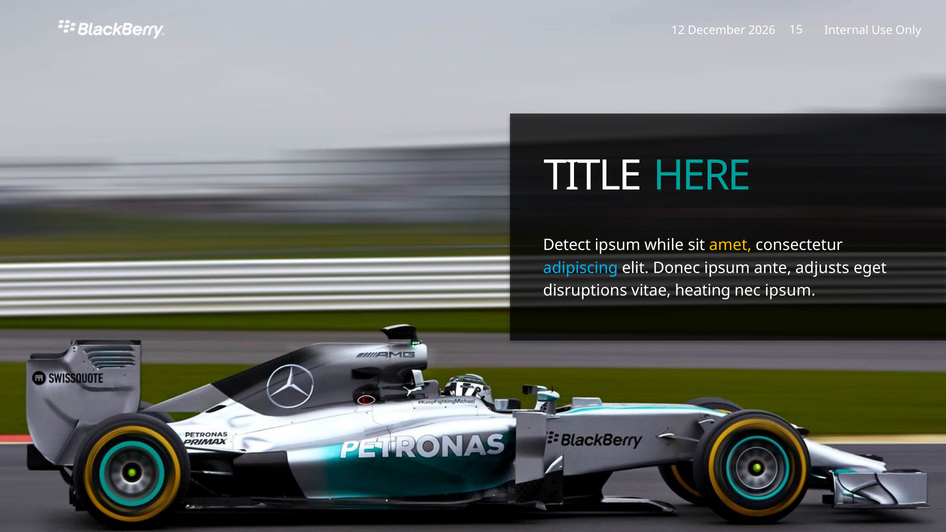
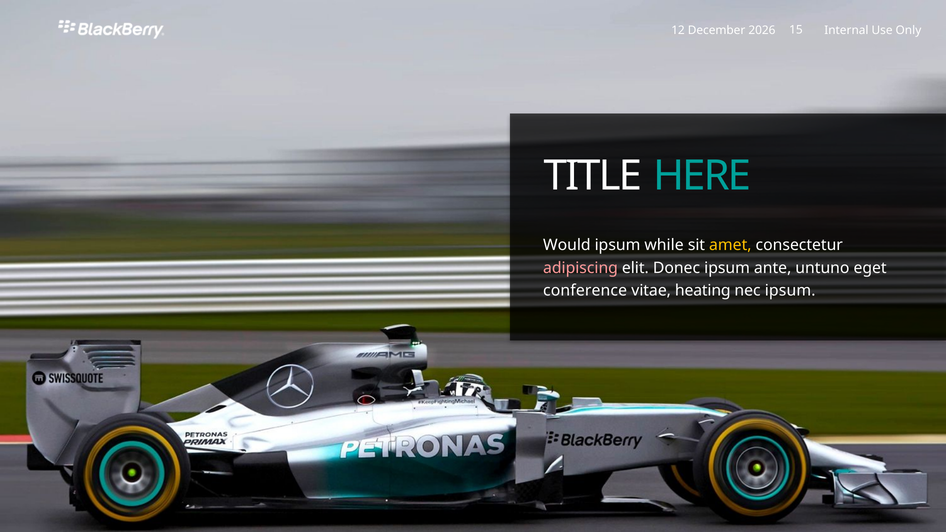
Detect: Detect -> Would (567, 245)
adipiscing colour: light blue -> pink (580, 268)
adjusts: adjusts -> untuno (822, 268)
disruptions: disruptions -> conference (585, 291)
